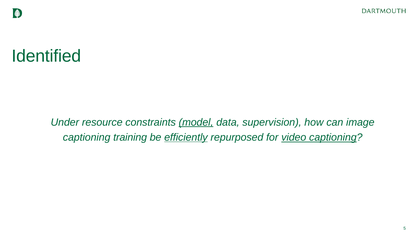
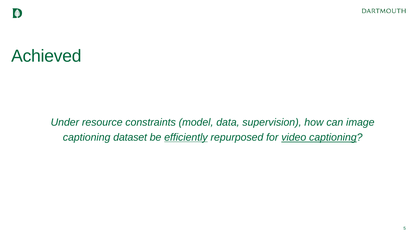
Identified: Identified -> Achieved (46, 56)
model underline: present -> none (196, 122)
training: training -> dataset (130, 137)
